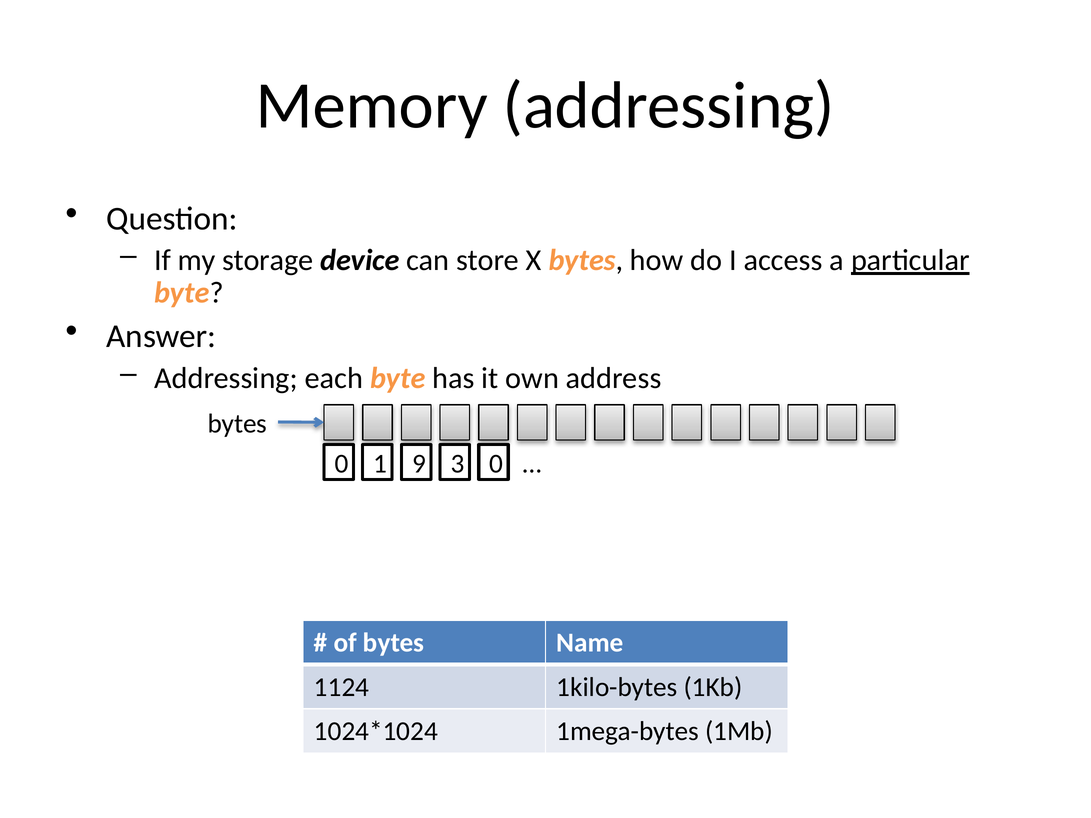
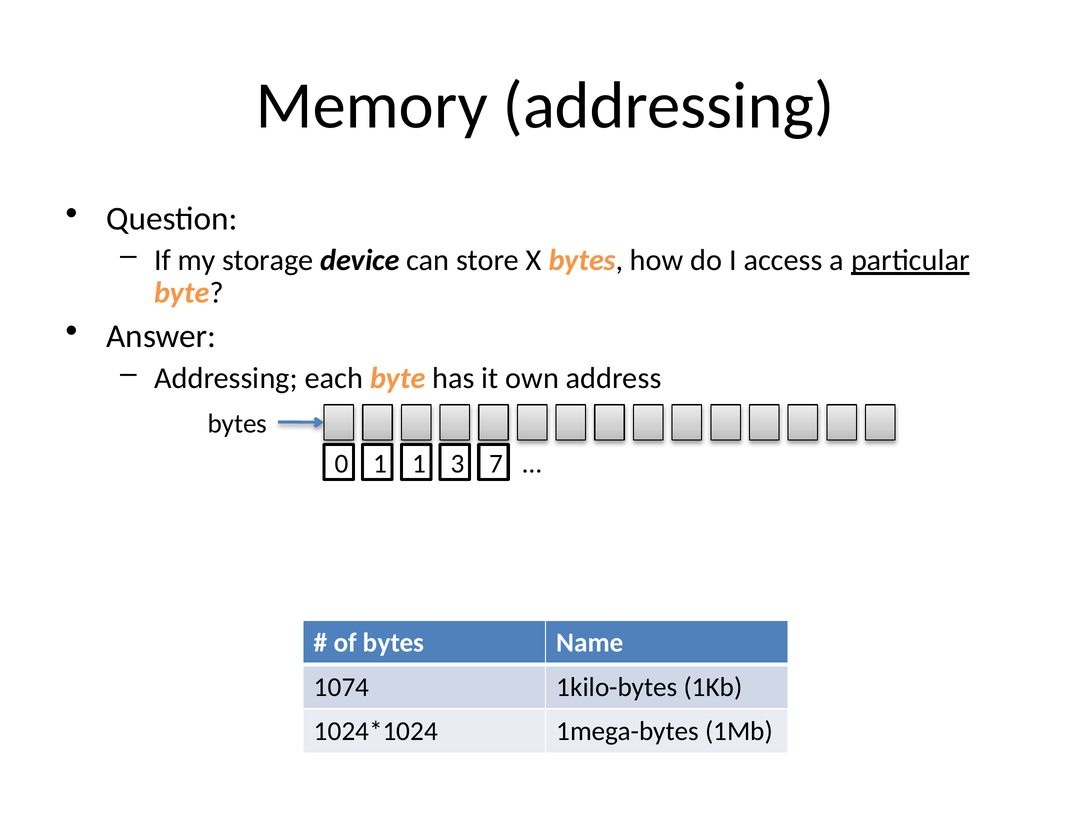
1 9: 9 -> 1 (419, 464)
3 0: 0 -> 7 (496, 464)
1124: 1124 -> 1074 (342, 687)
